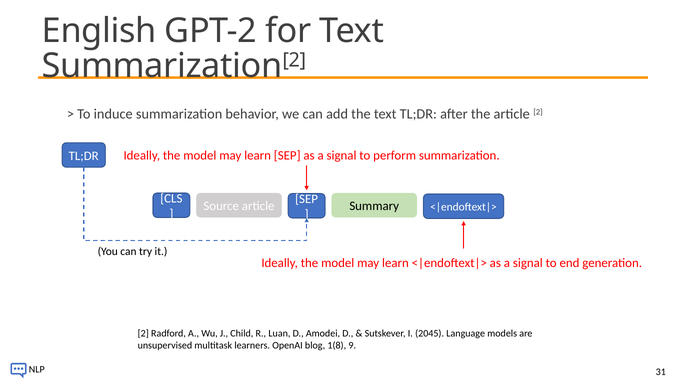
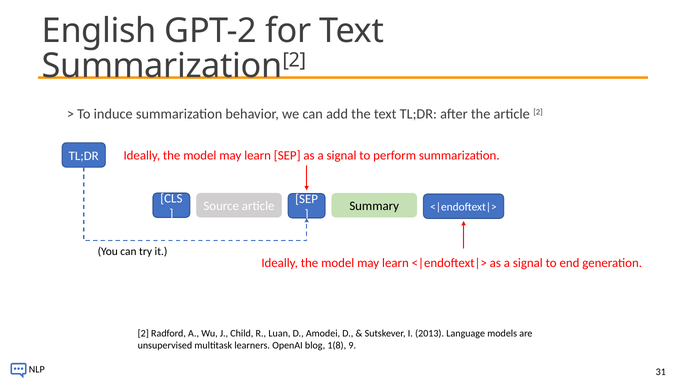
2045: 2045 -> 2013 (430, 333)
